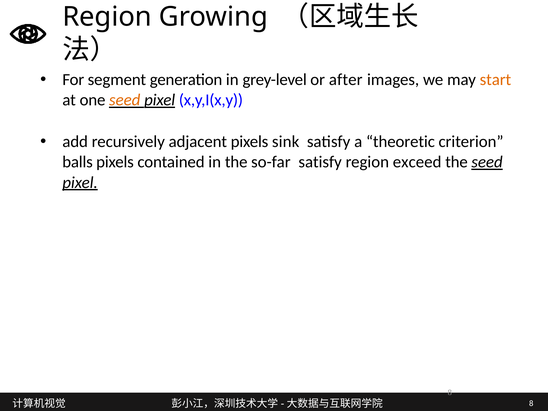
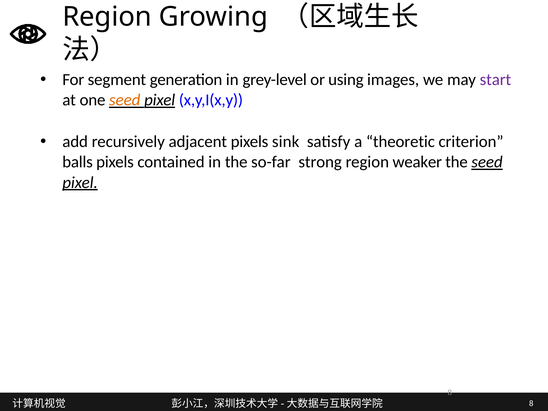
after: after -> using (346, 80)
start colour: orange -> purple (495, 80)
so-far satisfy: satisfy -> strong (320, 162)
exceed: exceed -> weaker (417, 162)
